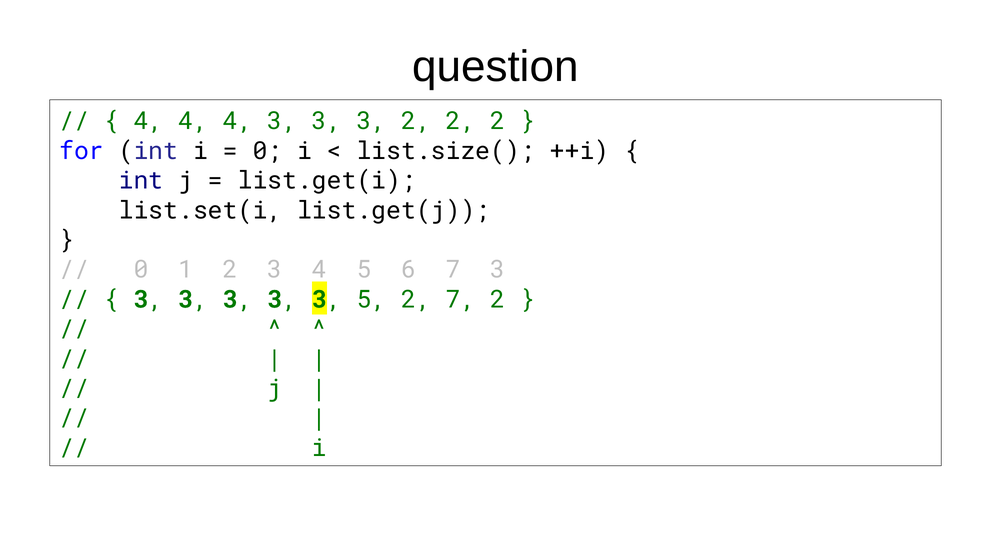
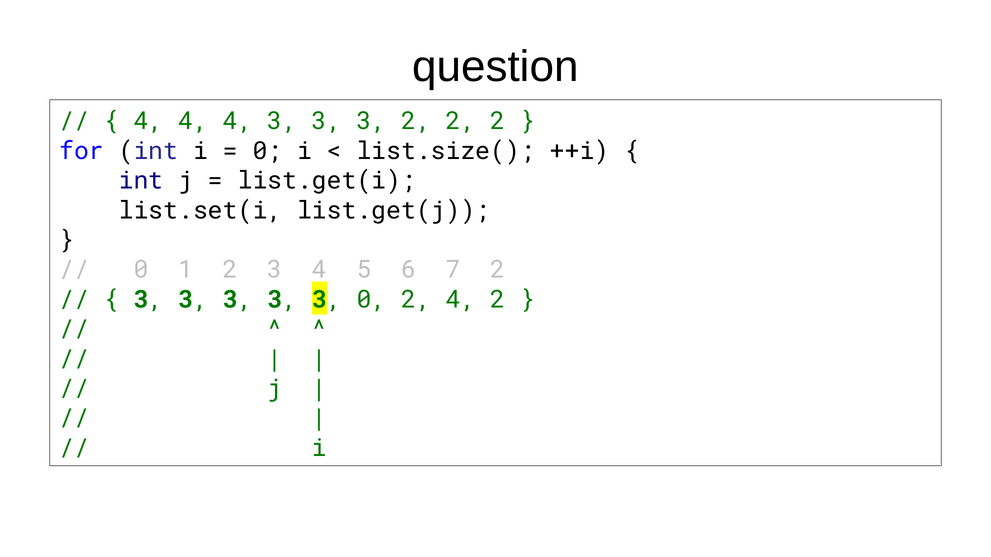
7 3: 3 -> 2 (498, 270)
3 5: 5 -> 0 (371, 300)
2 7: 7 -> 4 (461, 300)
